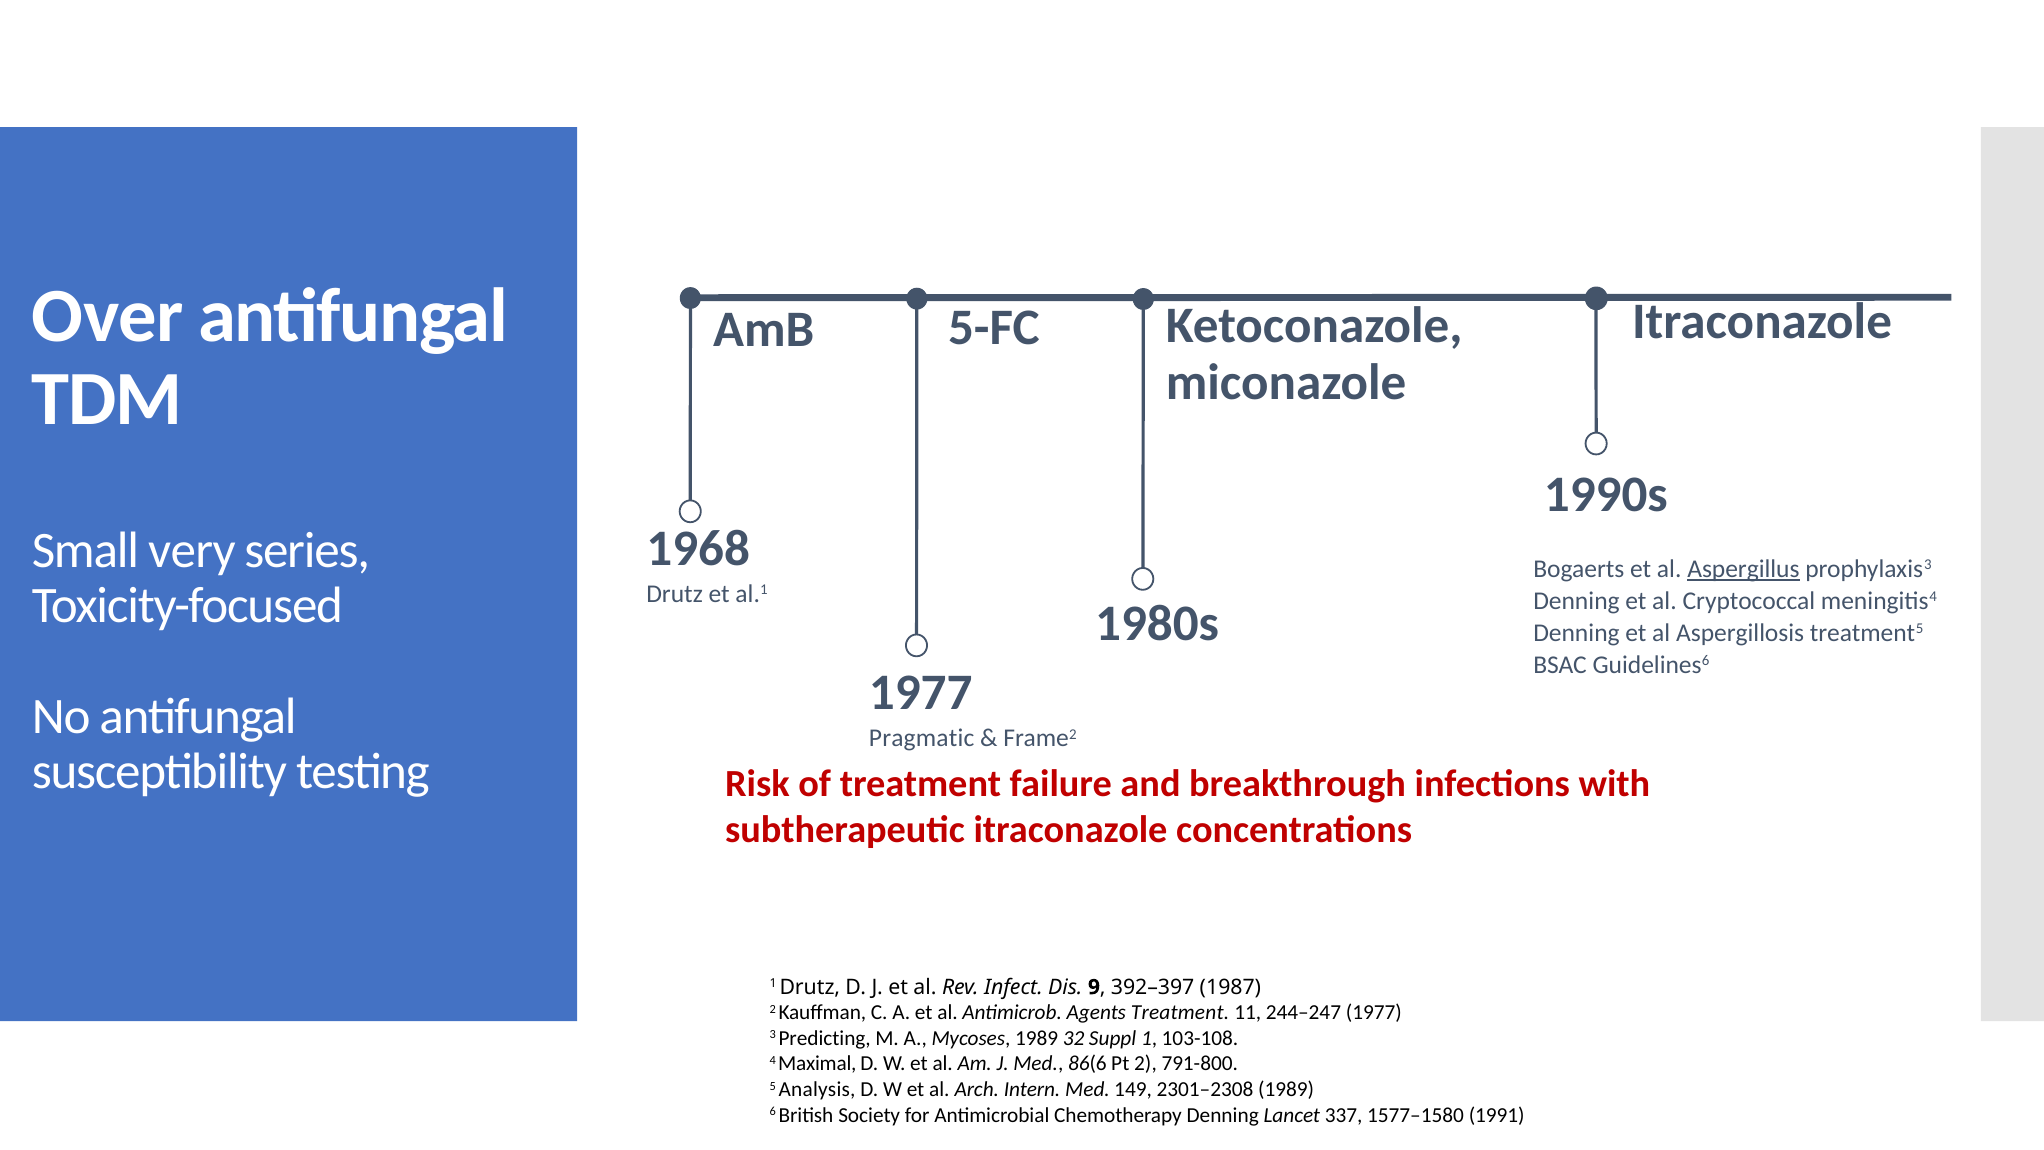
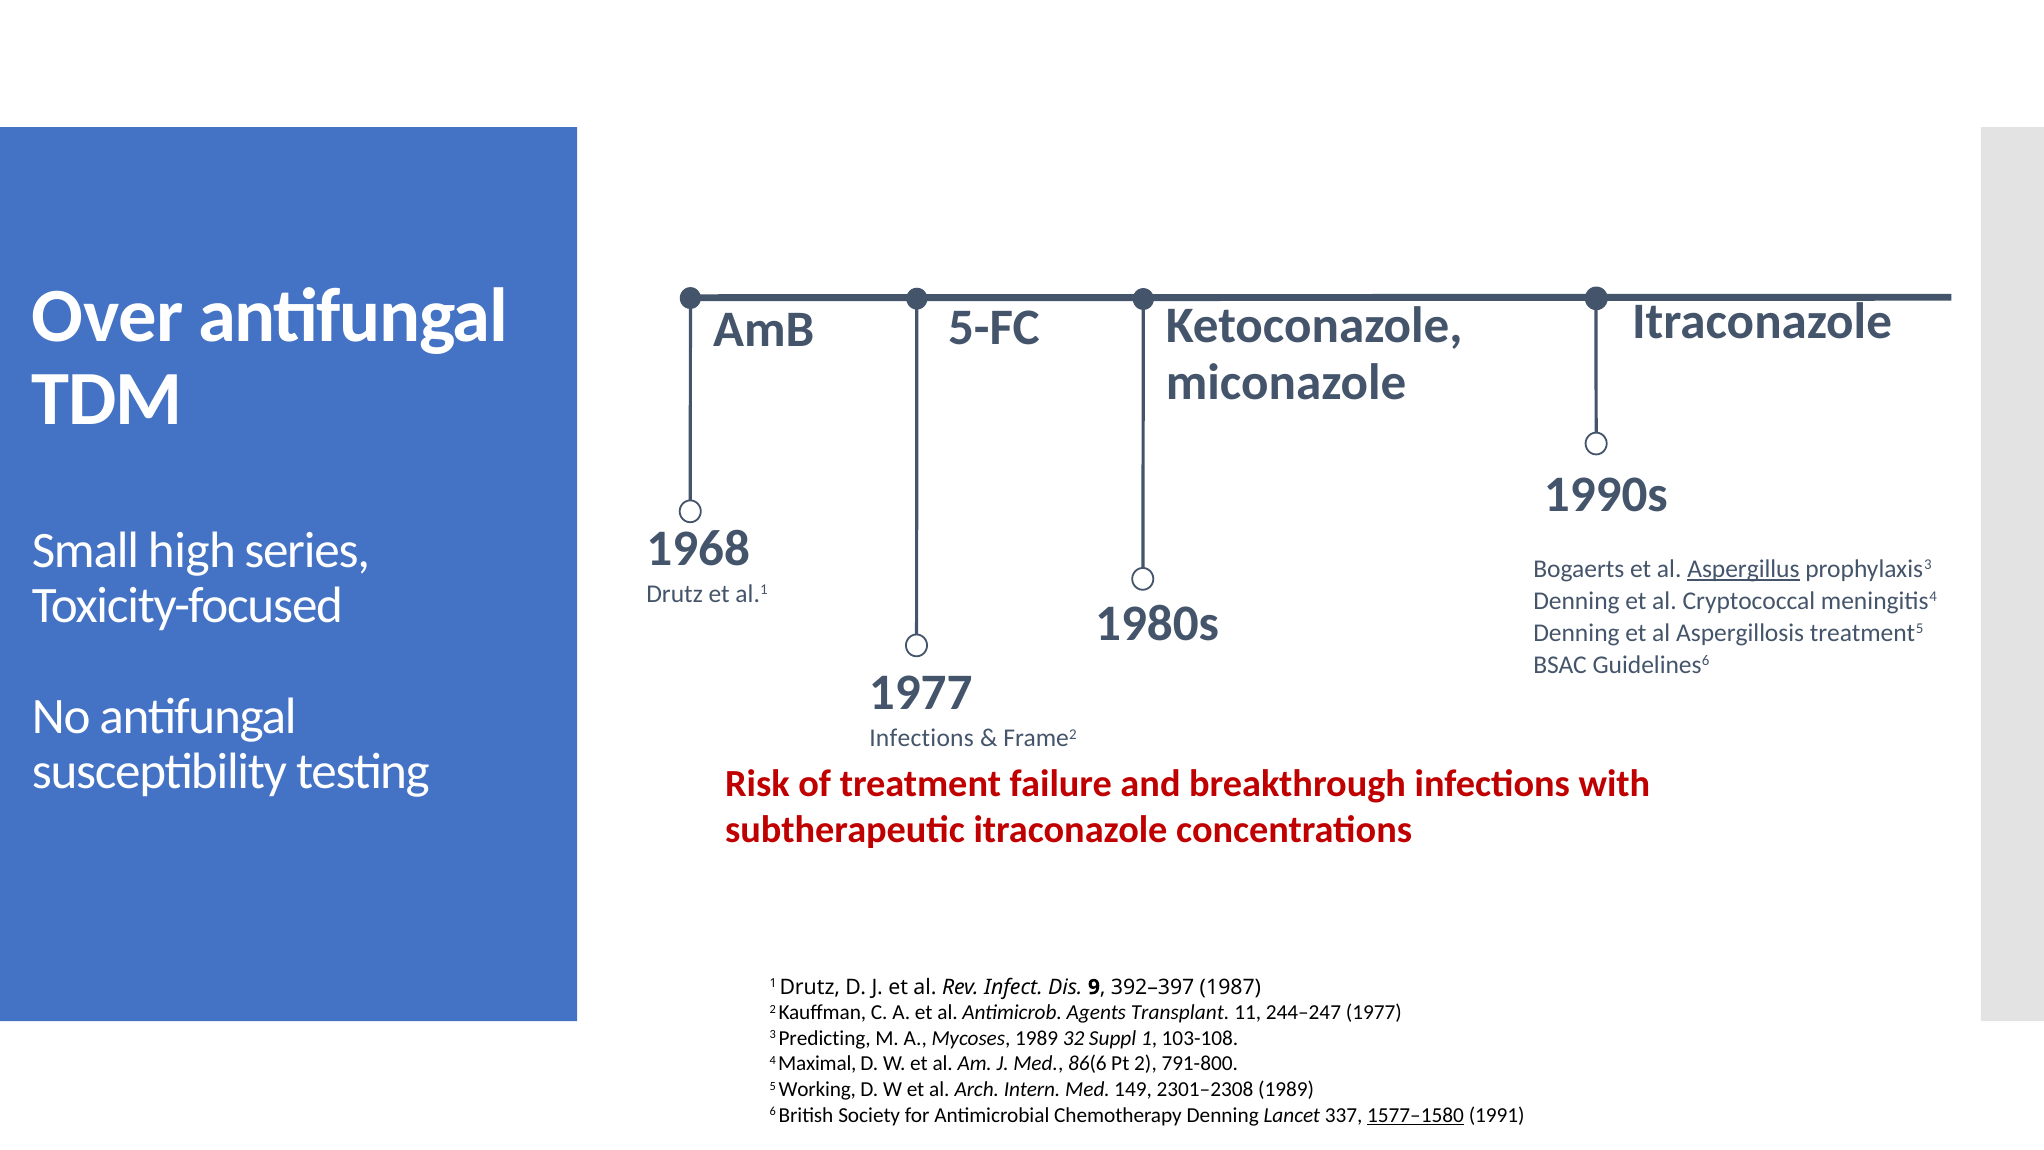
very: very -> high (192, 551)
Pragmatic: Pragmatic -> Infections (922, 738)
Agents Treatment: Treatment -> Transplant (1180, 1013)
Analysis: Analysis -> Working (817, 1089)
1577–1580 underline: none -> present (1416, 1115)
